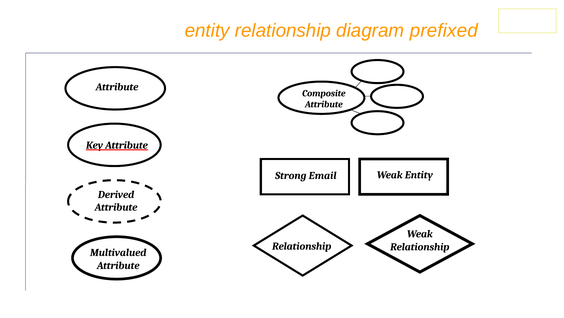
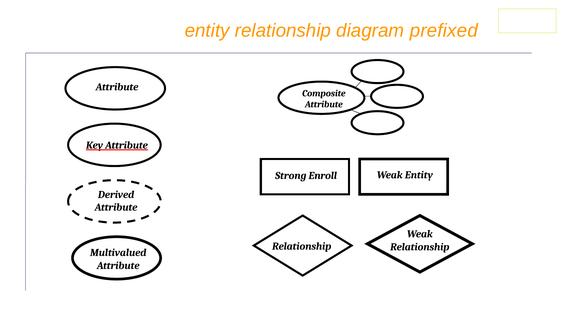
Email: Email -> Enroll (323, 175)
